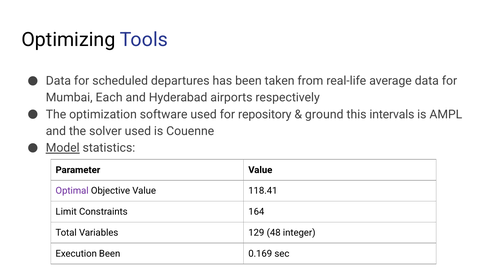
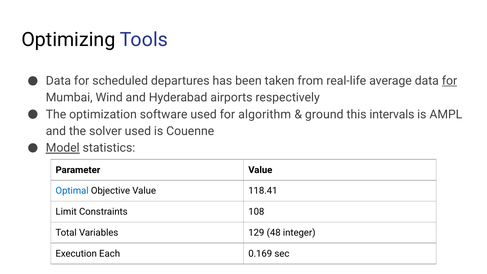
for underline: none -> present (450, 81)
Each: Each -> Wind (109, 98)
repository: repository -> algorithm (265, 114)
Optimal colour: purple -> blue (72, 191)
164: 164 -> 108 (256, 212)
Execution Been: Been -> Each (110, 254)
